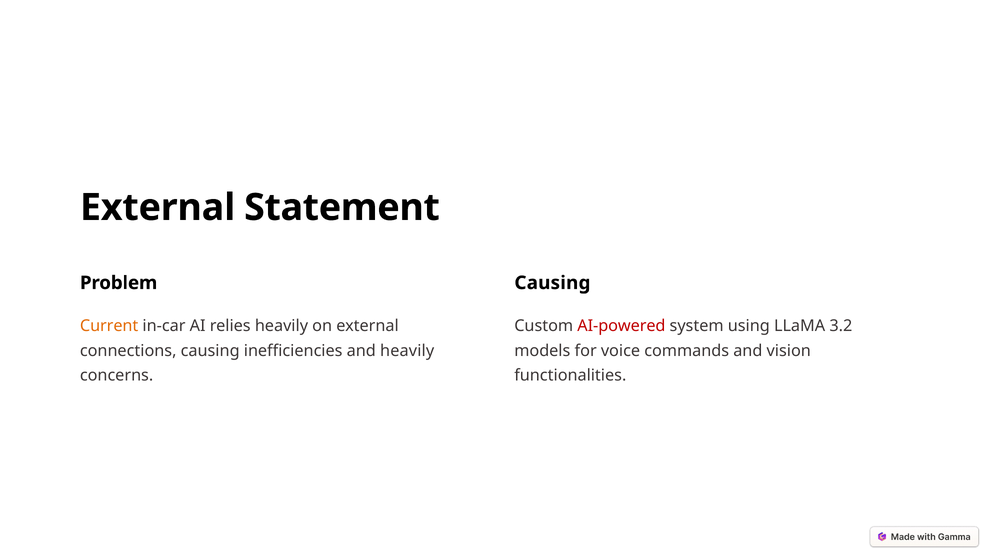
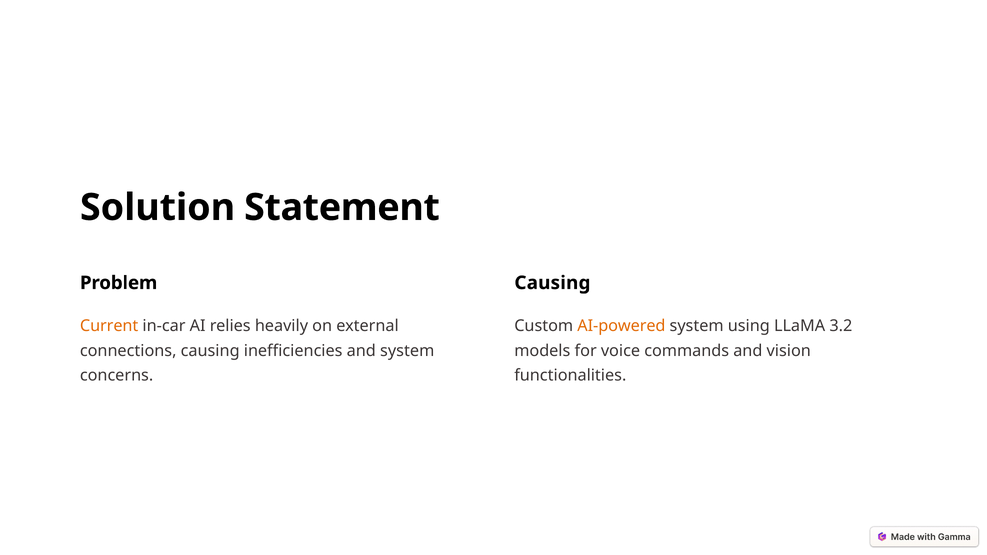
External: External -> Solution (158, 208)
AI-powered colour: red -> orange (621, 326)
and heavily: heavily -> system (407, 351)
